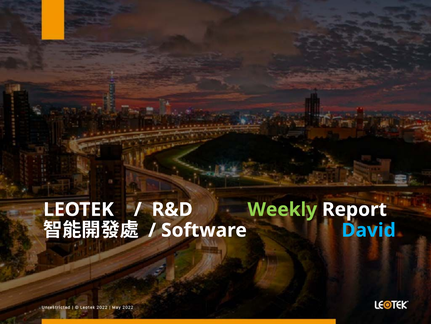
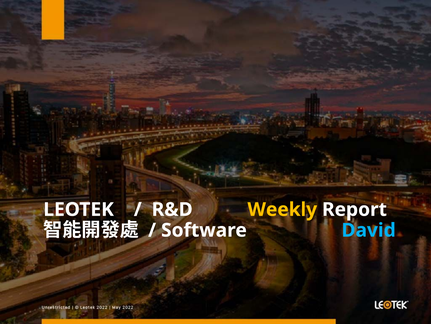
Weekly colour: light green -> yellow (282, 209)
